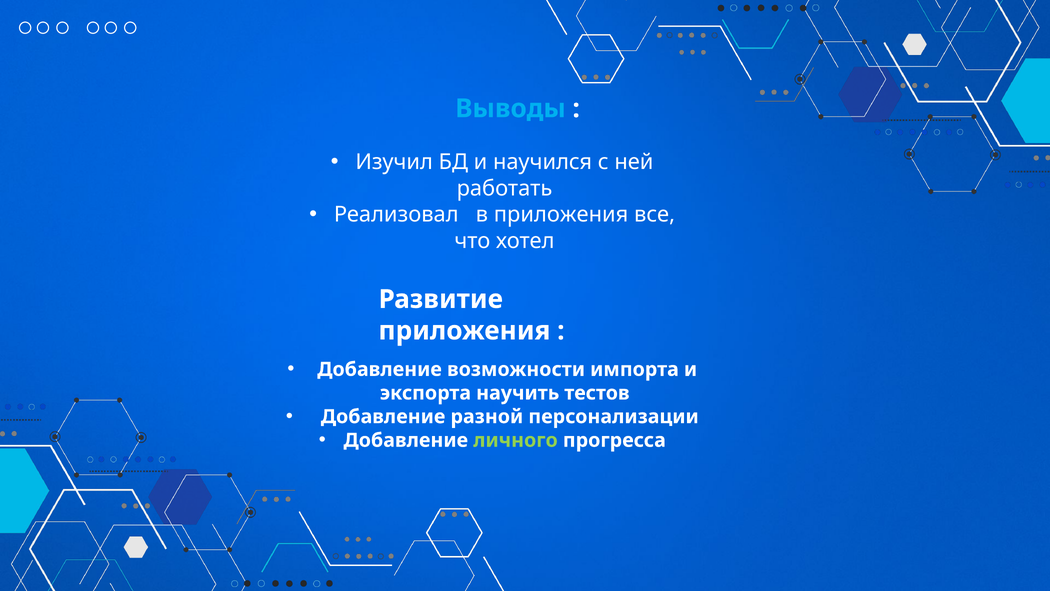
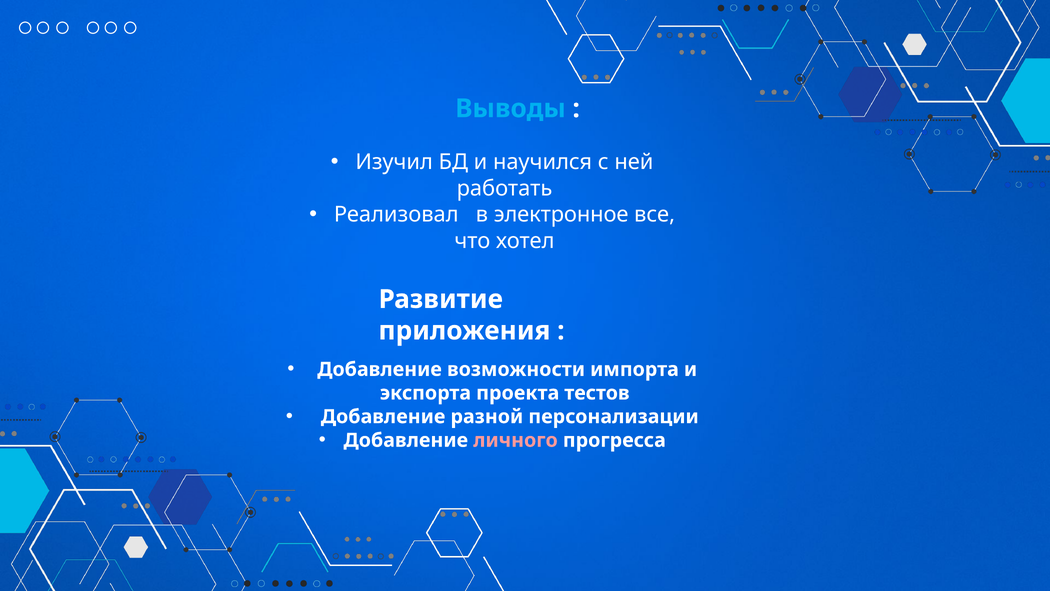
в приложения: приложения -> электронное (561, 215)
научить: научить -> проекта (518, 393)
личного colour: light green -> pink (515, 440)
